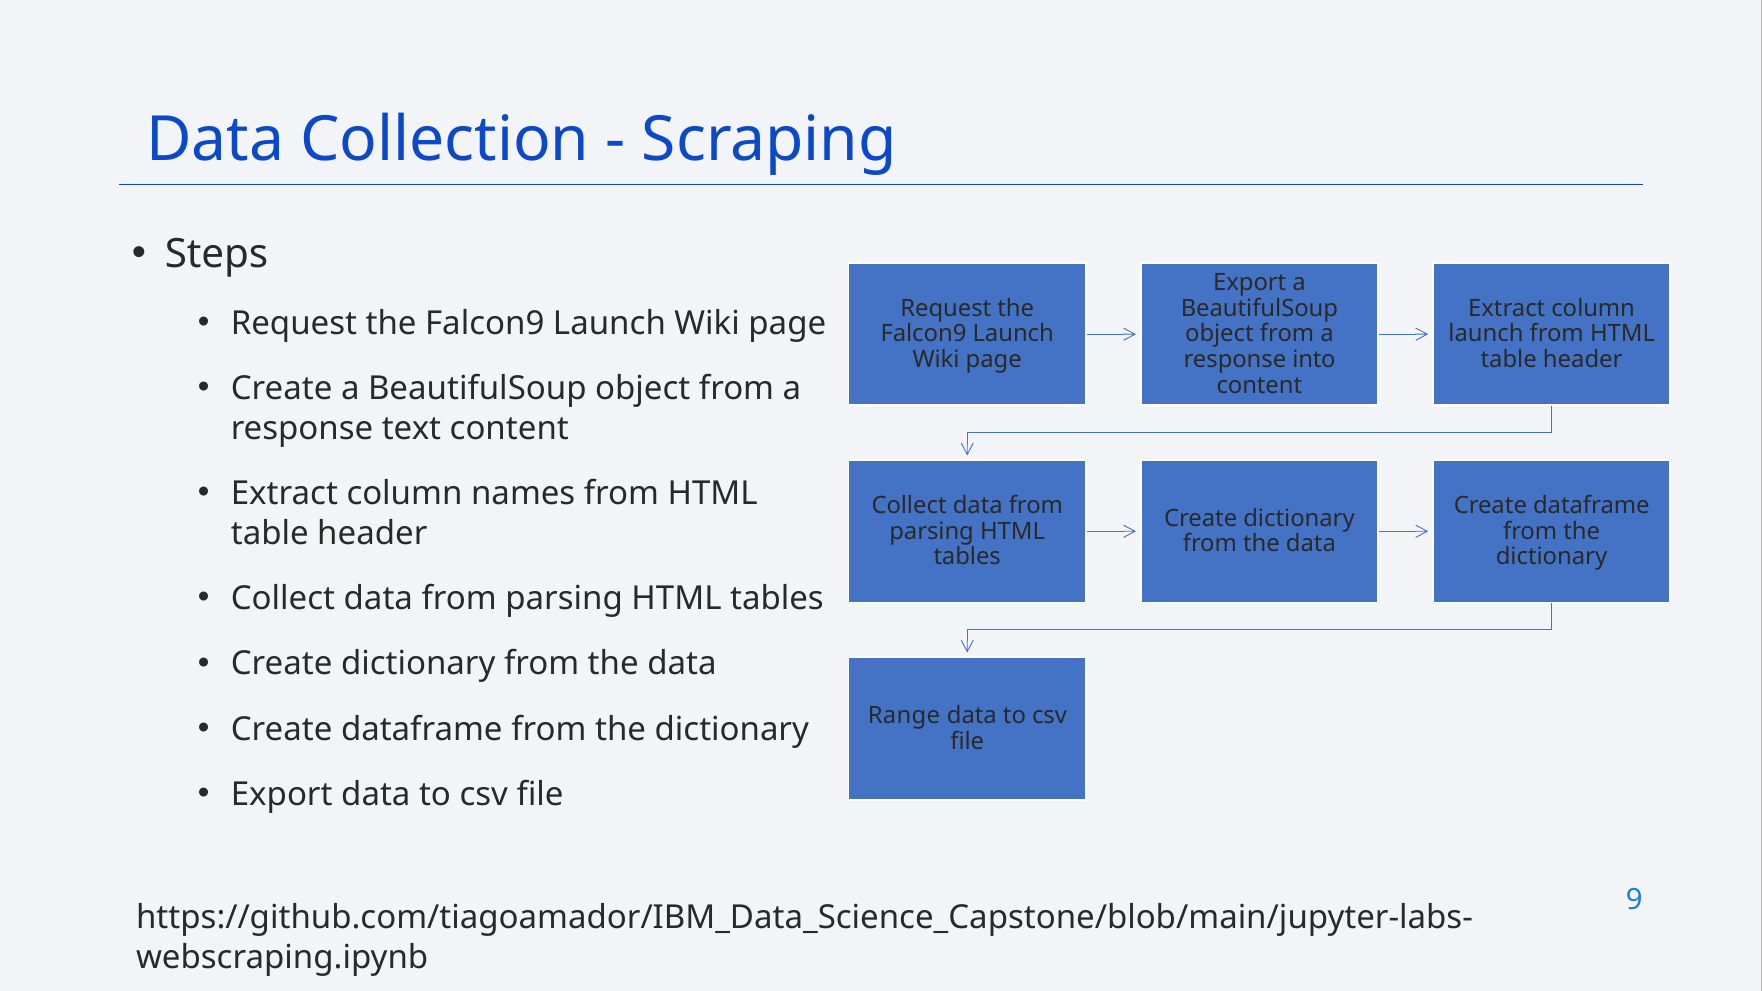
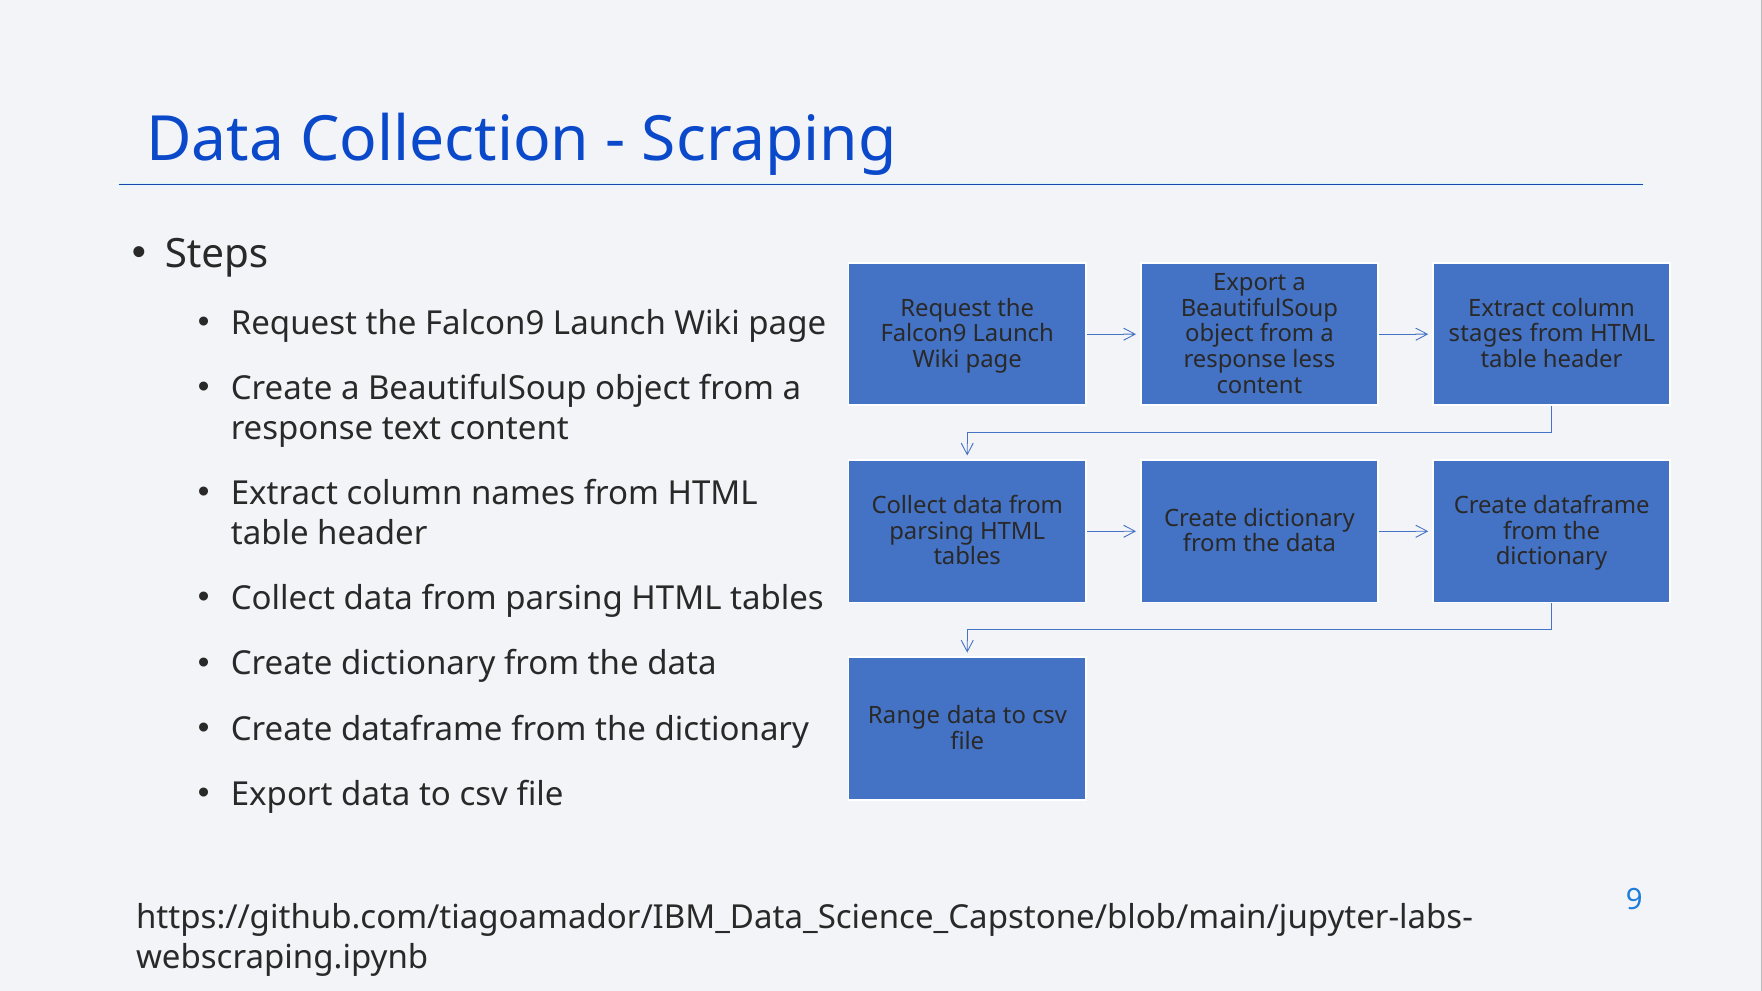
launch: launch -> stages (1486, 334)
into: into -> less (1314, 360)
